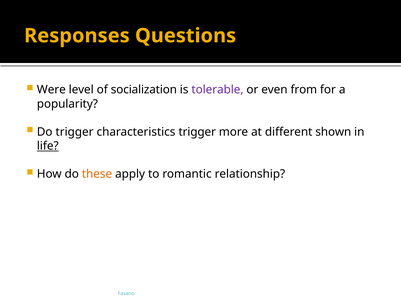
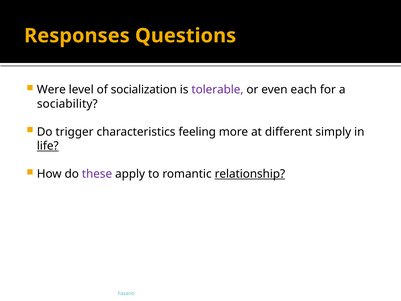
from: from -> each (304, 90)
popularity: popularity -> sociability (67, 104)
characteristics trigger: trigger -> feeling (197, 132)
shown: shown -> simply (333, 132)
these colour: orange -> purple (97, 174)
relationship underline: none -> present (250, 174)
